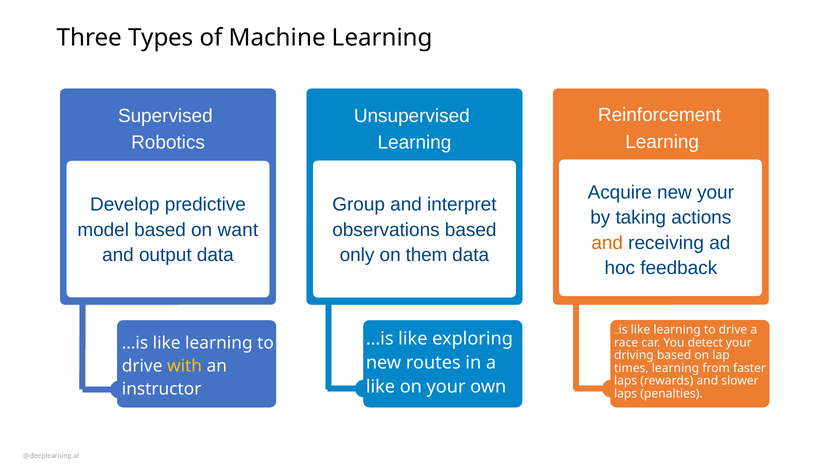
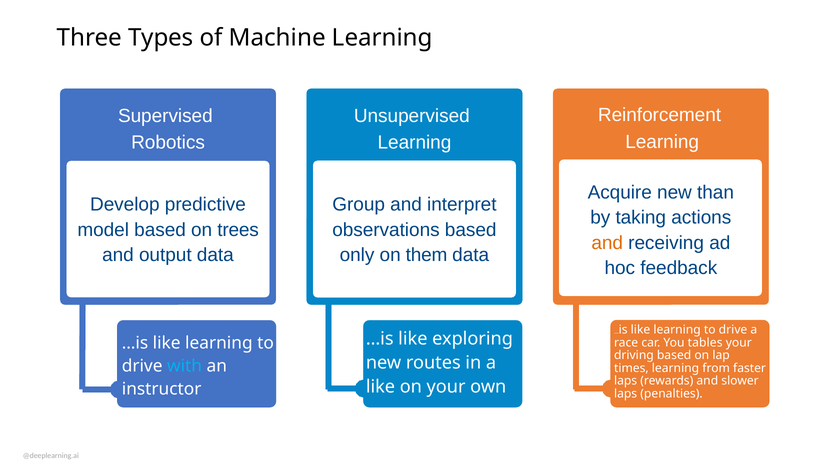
new your: your -> than (716, 192)
want: want -> trees (238, 229)
detect: detect -> tables (705, 342)
with colour: yellow -> light blue (185, 366)
